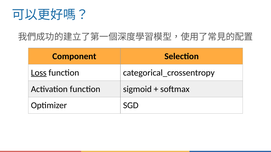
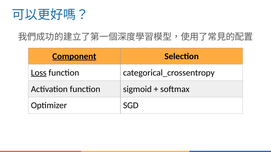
Component underline: none -> present (74, 56)
